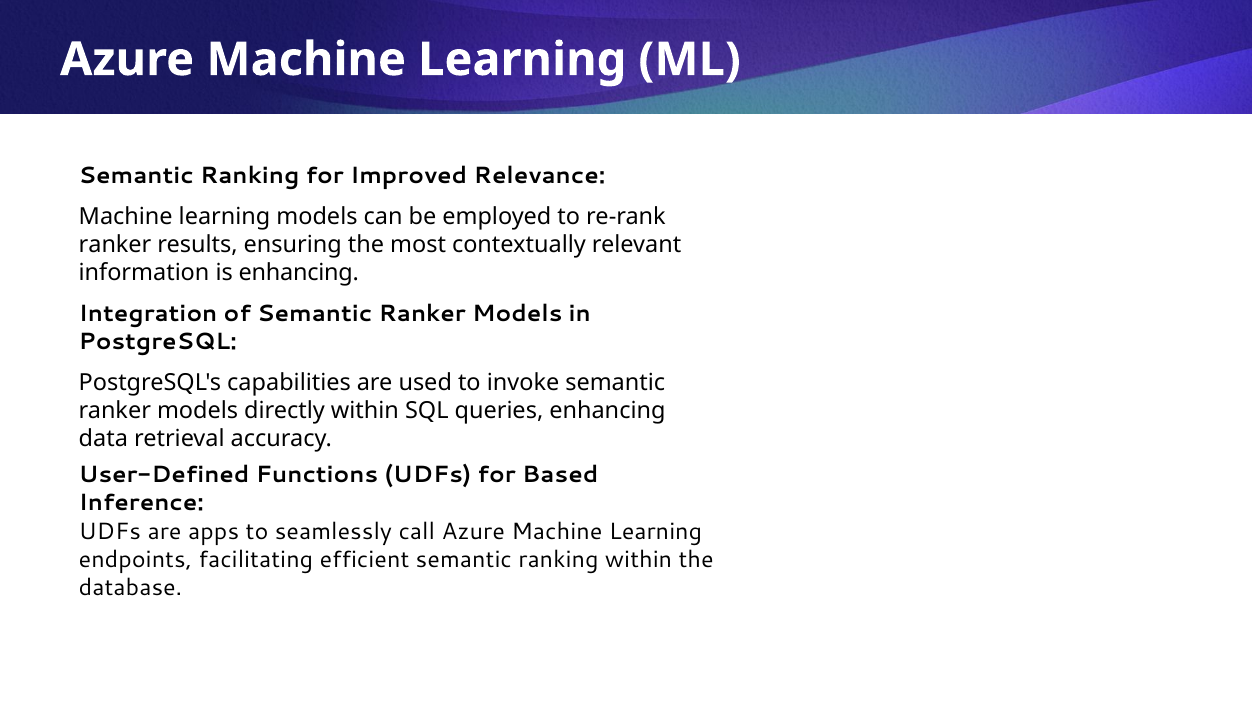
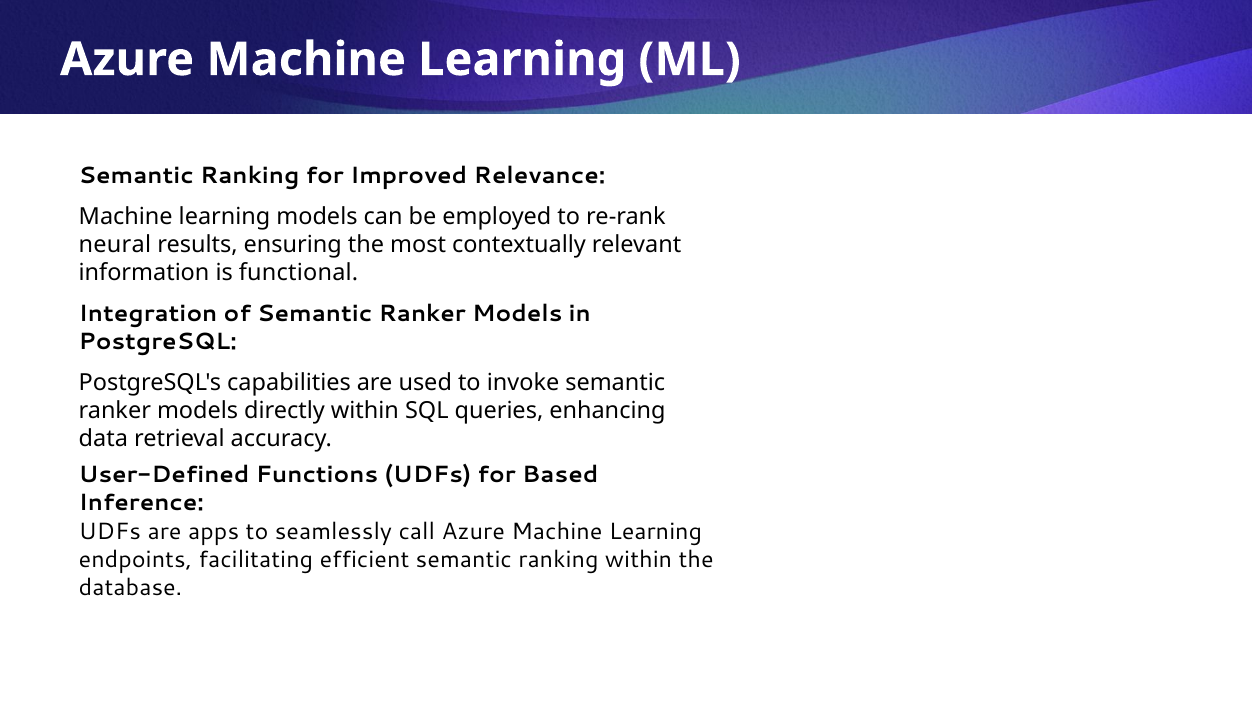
ranker: ranker -> neural (115, 245)
is enhancing: enhancing -> functional (299, 273)
